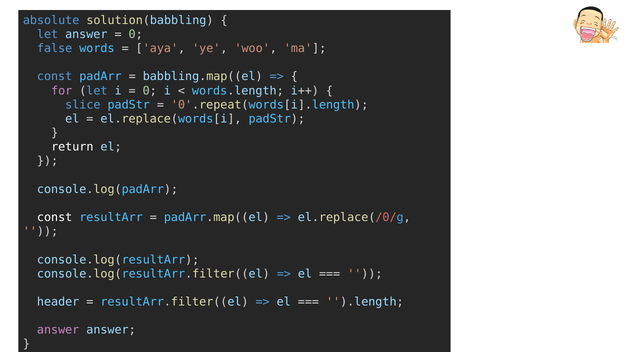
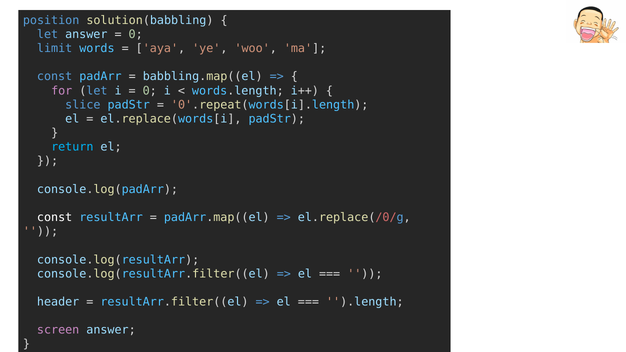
absolute: absolute -> position (51, 20)
false: false -> limit (55, 48)
return colour: white -> light blue (72, 147)
answer: answer -> screen (58, 330)
